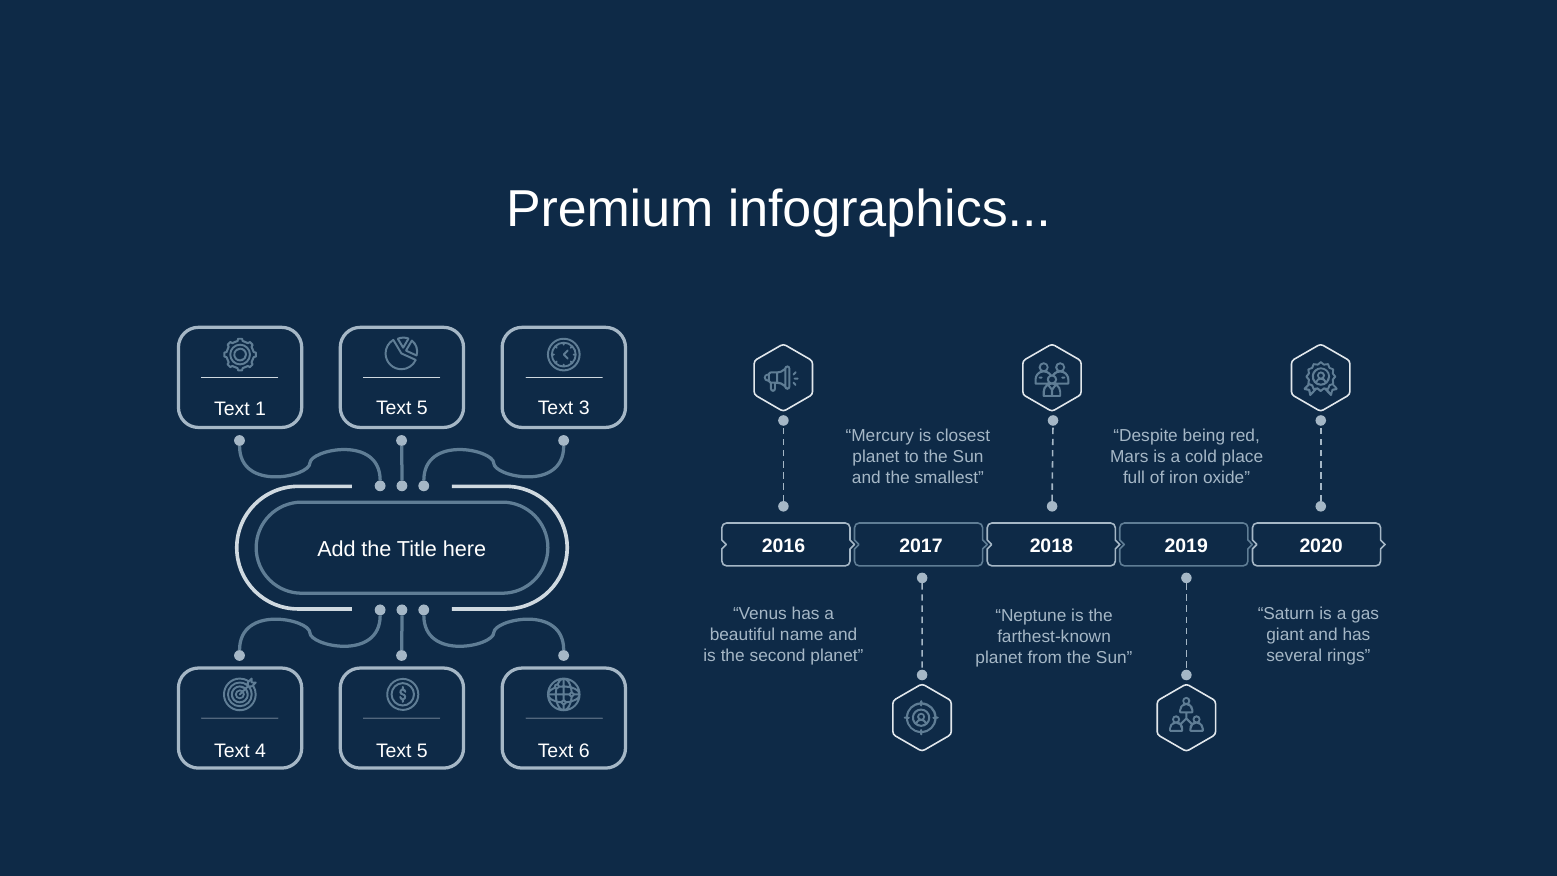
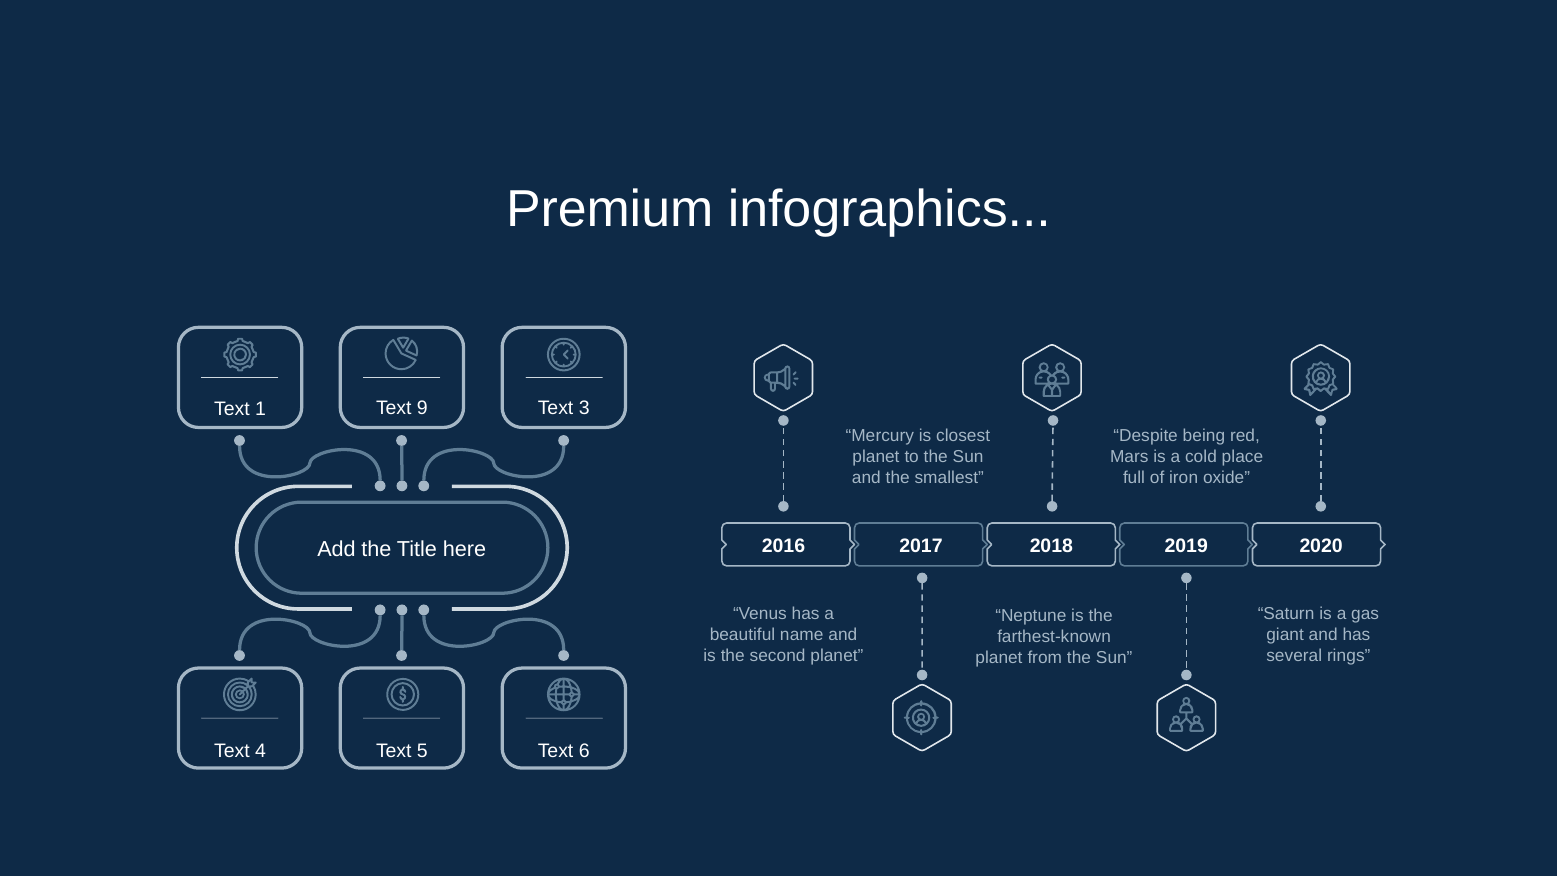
1 Text 5: 5 -> 9 (422, 408)
